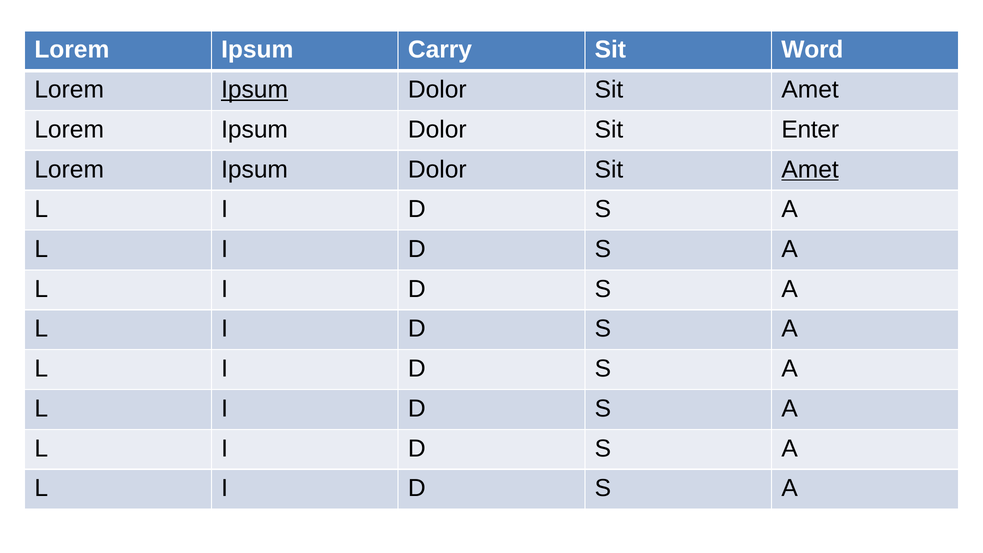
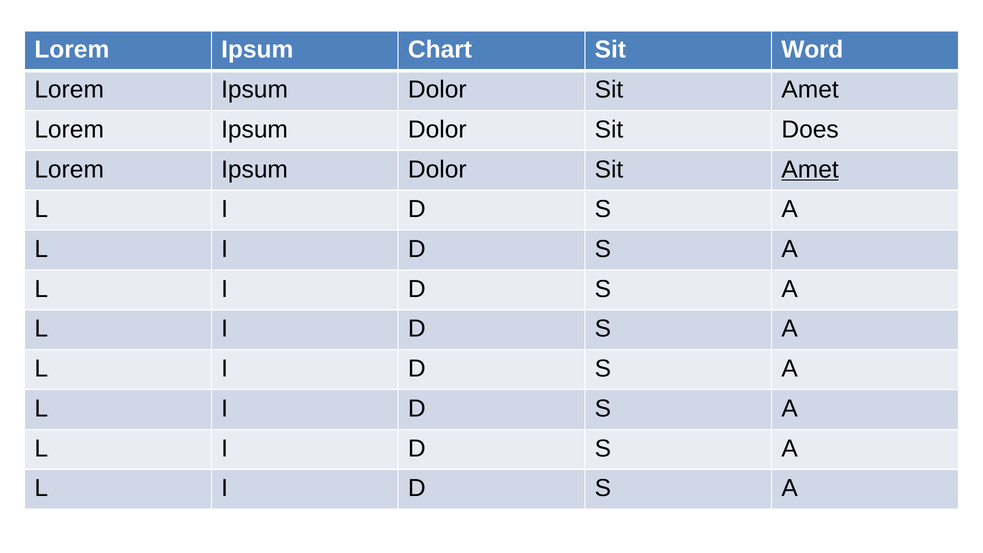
Carry: Carry -> Chart (440, 50)
Ipsum underline: present -> none (255, 90)
Enter: Enter -> Does (810, 130)
